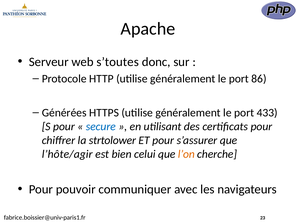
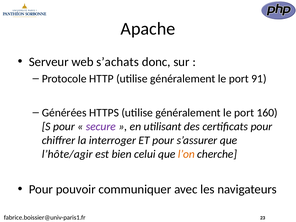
s’toutes: s’toutes -> s’achats (118, 62)
86: 86 -> 91 (259, 79)
433: 433 -> 160 (267, 113)
secure colour: blue -> purple (101, 126)
strtolower: strtolower -> interroger (112, 140)
